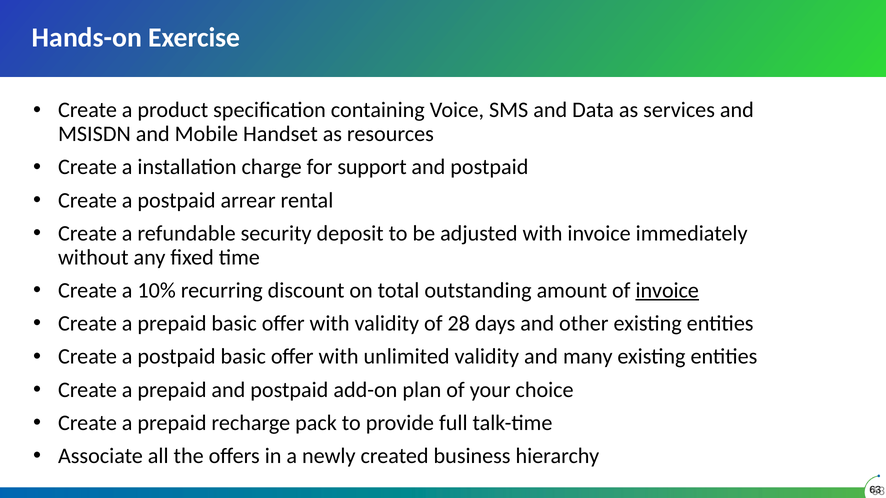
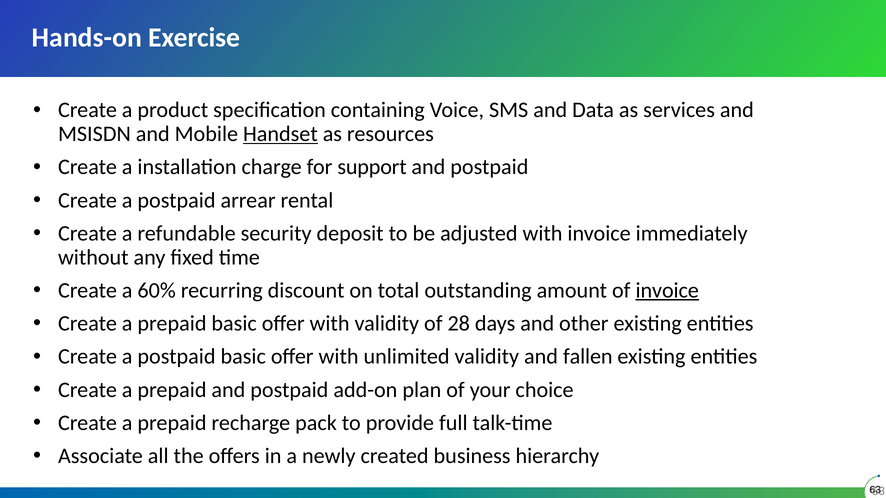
Handset underline: none -> present (280, 134)
10%: 10% -> 60% (157, 291)
many: many -> fallen (588, 357)
